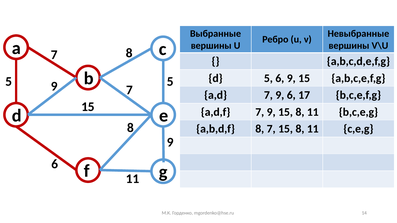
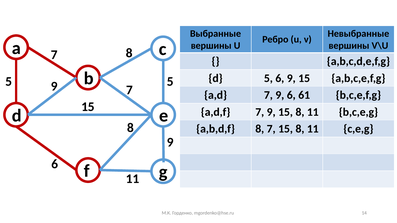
17: 17 -> 61 (304, 95)
